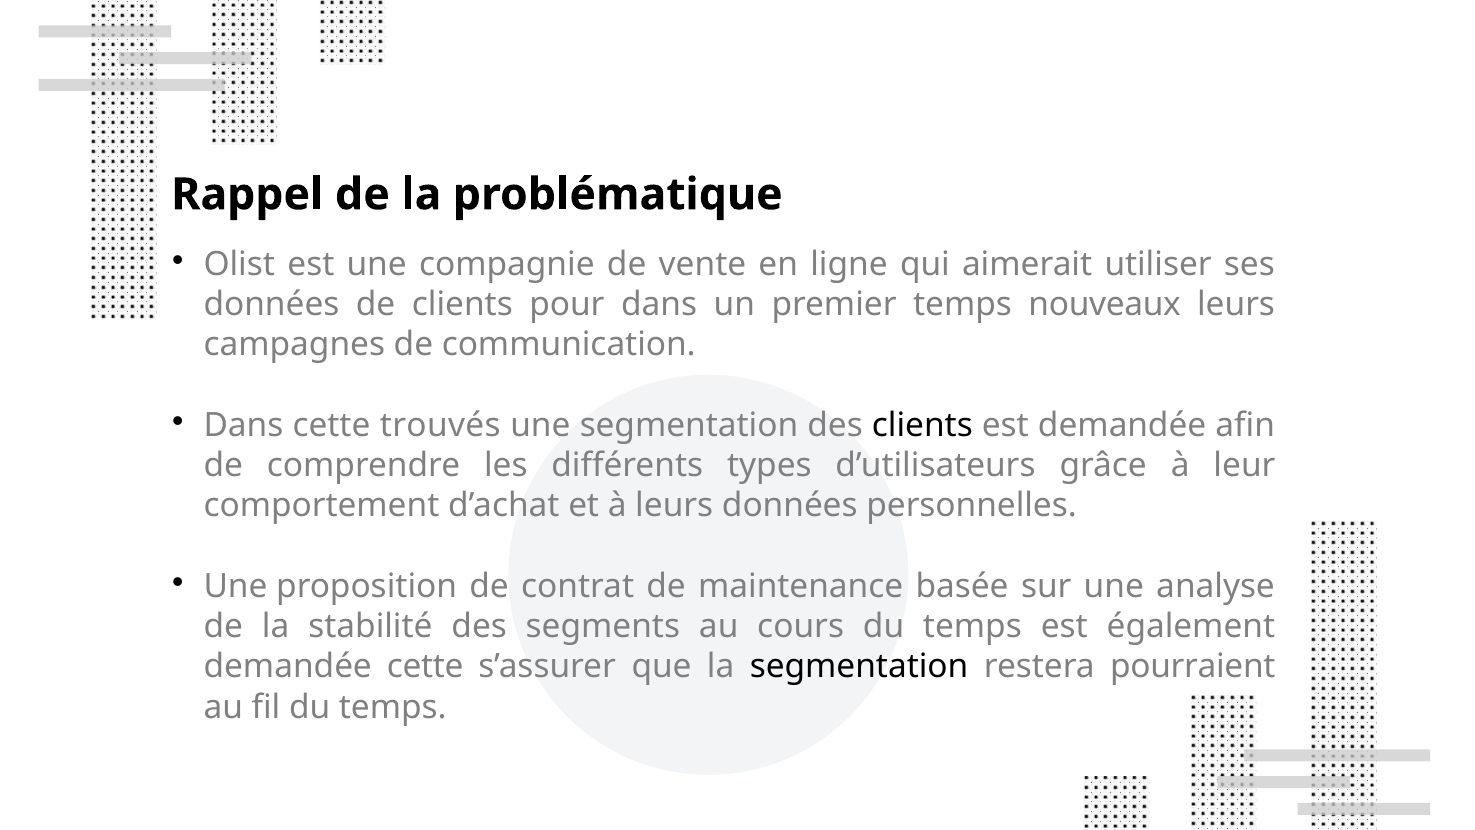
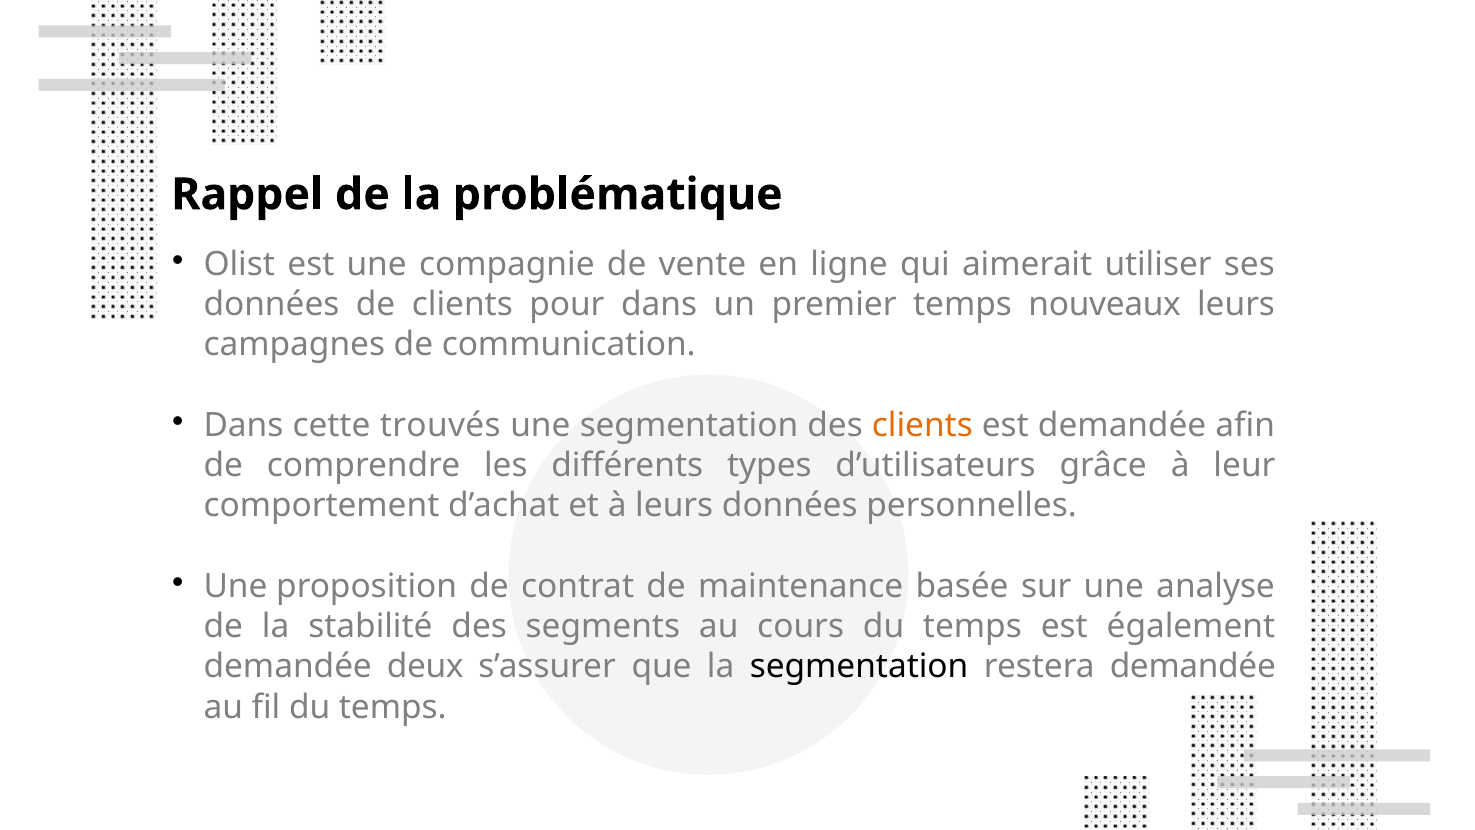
clients colour: black -> orange (922, 425)
demandée cette: cette -> deux (425, 667)
restera pourraient: pourraient -> demandée (1193, 667)
